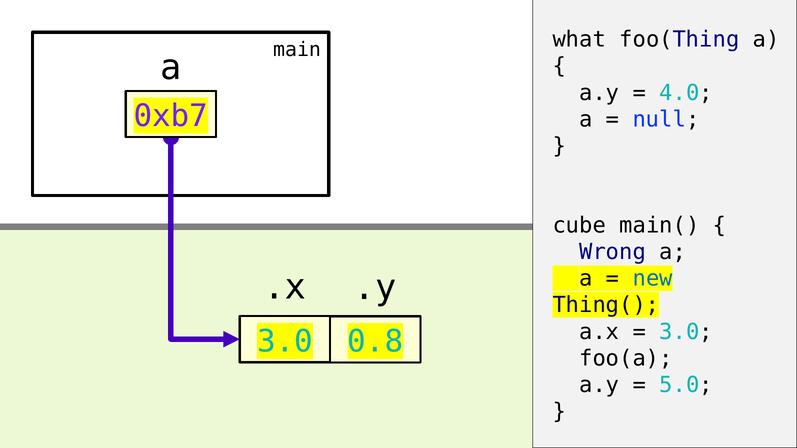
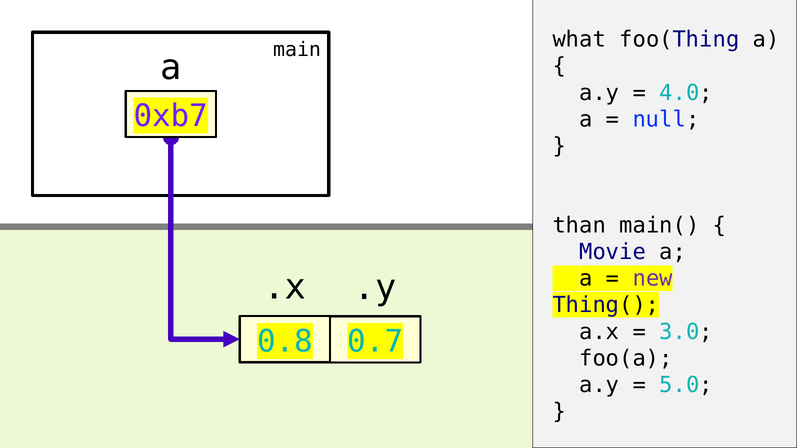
cube: cube -> than (579, 226)
Wrong: Wrong -> Movie (613, 252)
new colour: blue -> purple (653, 279)
3.0: 3.0 -> 0.8 (285, 342)
0.8: 0.8 -> 0.7 (375, 342)
